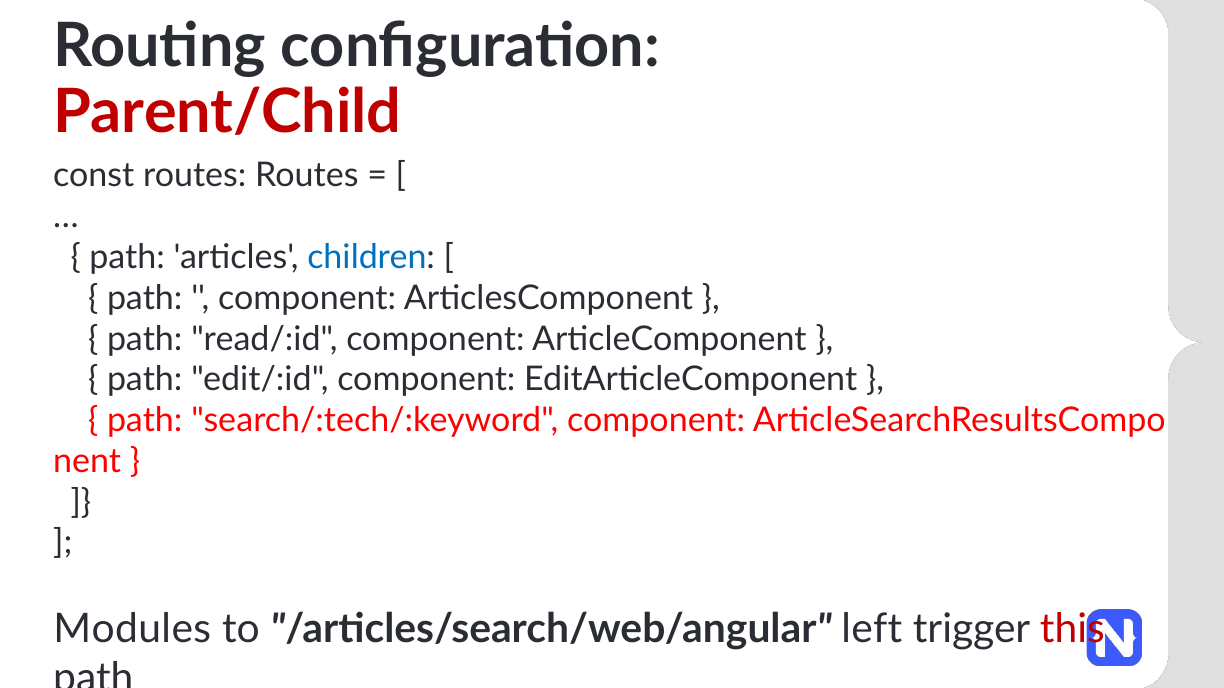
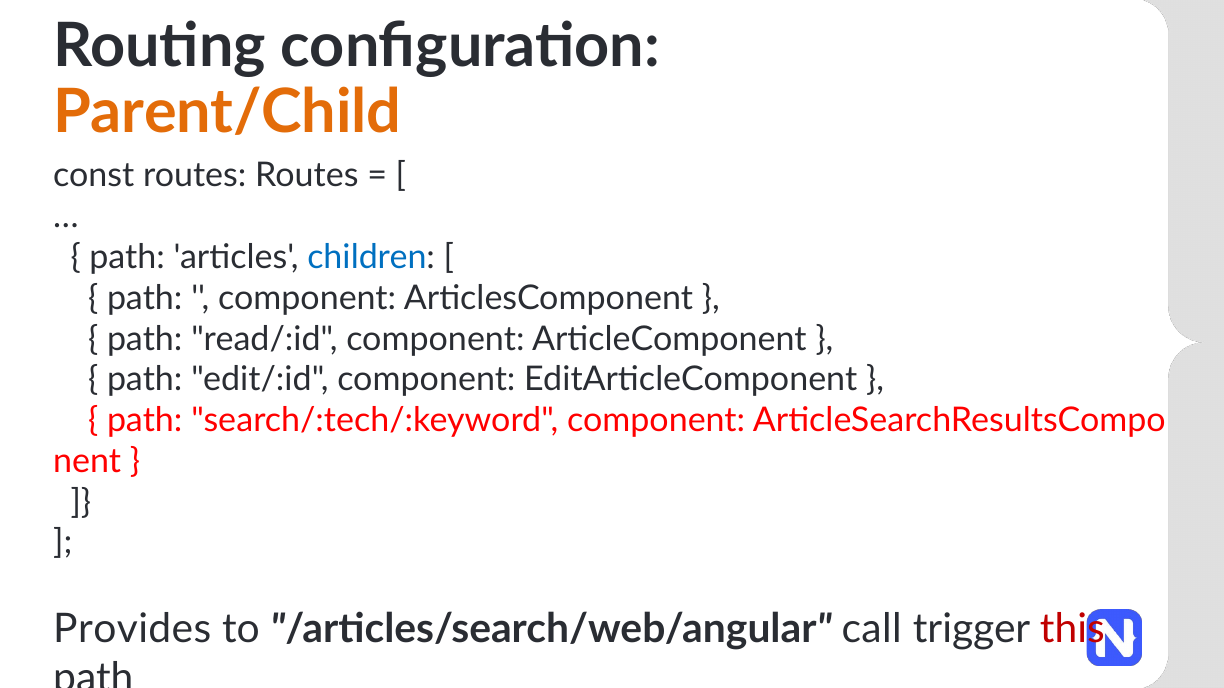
Parent/Child colour: red -> orange (227, 113)
Modules: Modules -> Provides (132, 629)
left: left -> call (872, 629)
